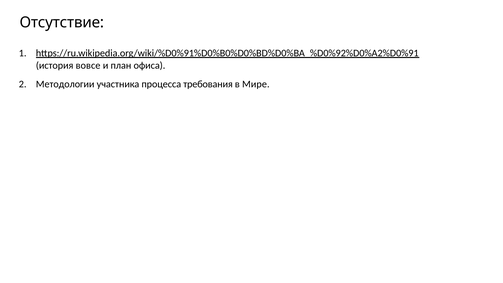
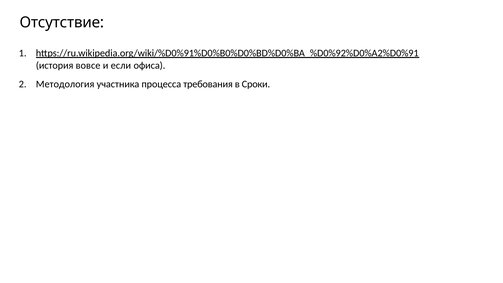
план: план -> если (121, 66)
Методологии: Методологии -> Методология (65, 84)
Мире: Мире -> Сроки (256, 84)
